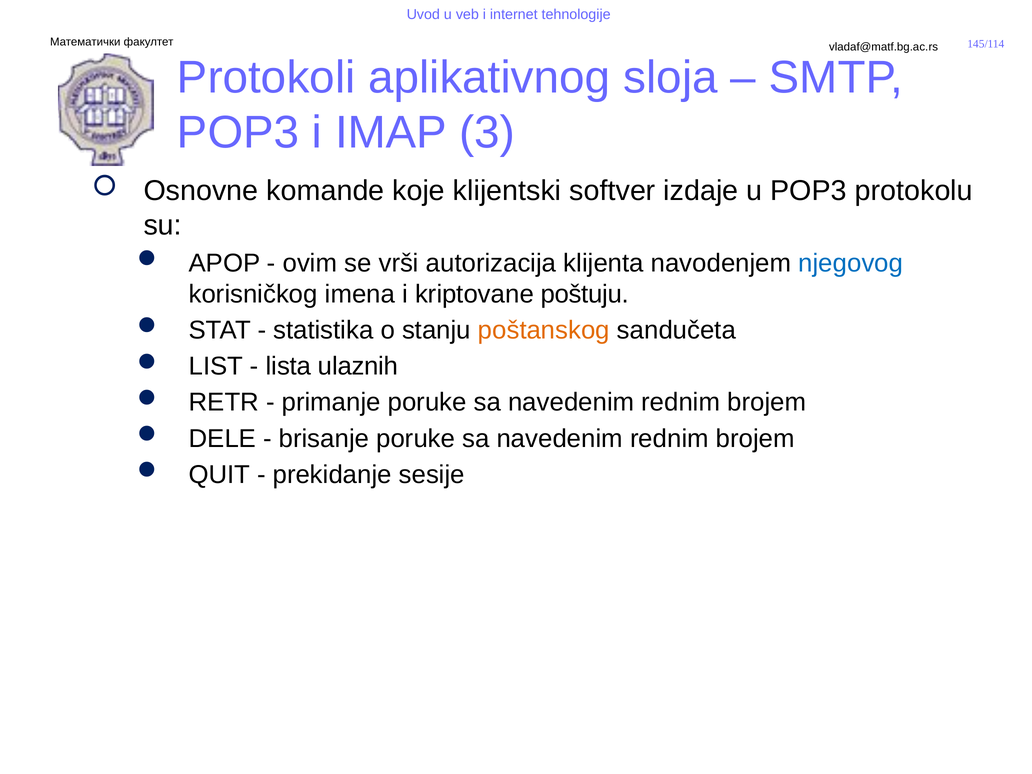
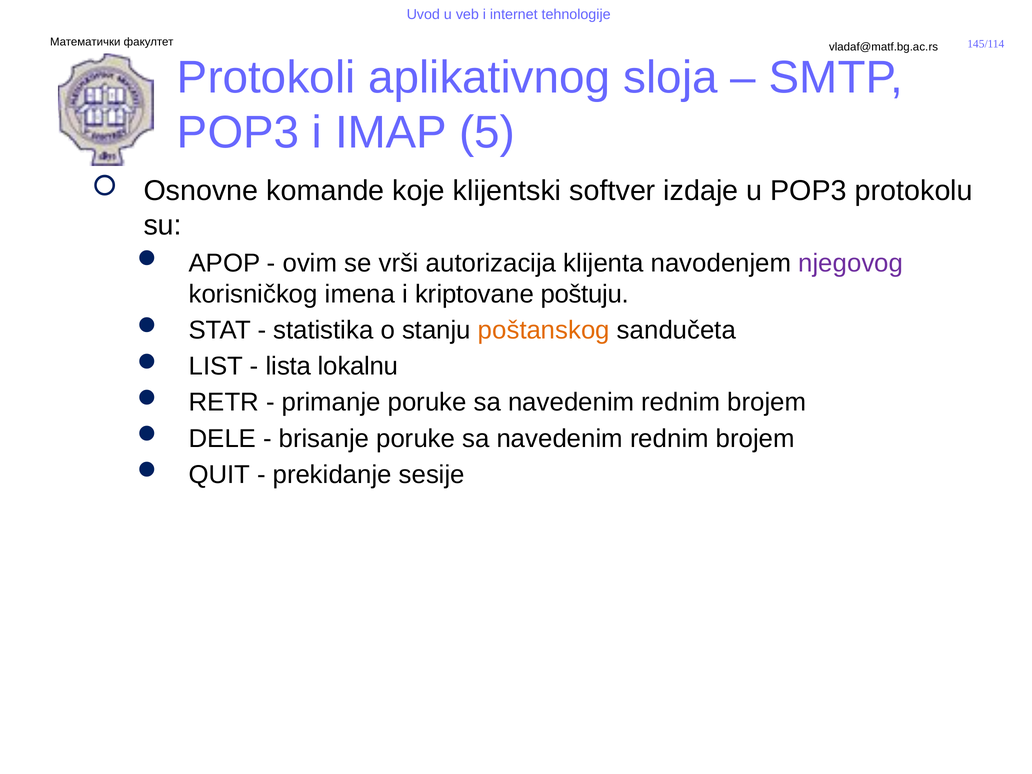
3: 3 -> 5 (487, 133)
njegovog colour: blue -> purple (851, 263)
ulaznih: ulaznih -> lokalnu (358, 366)
